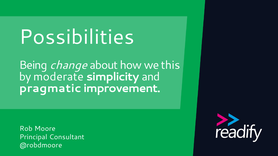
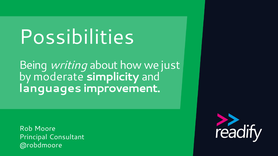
change: change -> writing (68, 65)
this: this -> just (171, 65)
pragmatic: pragmatic -> languages (50, 88)
